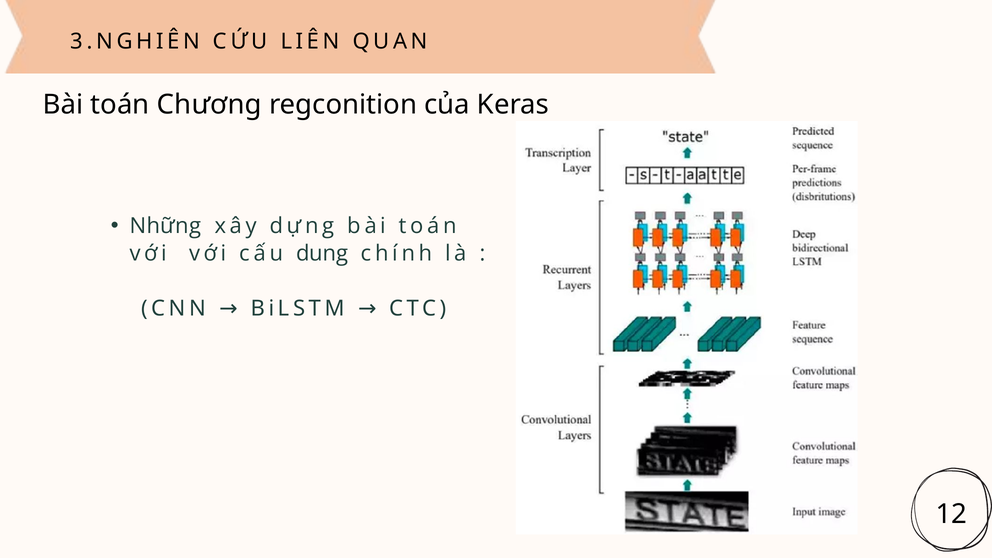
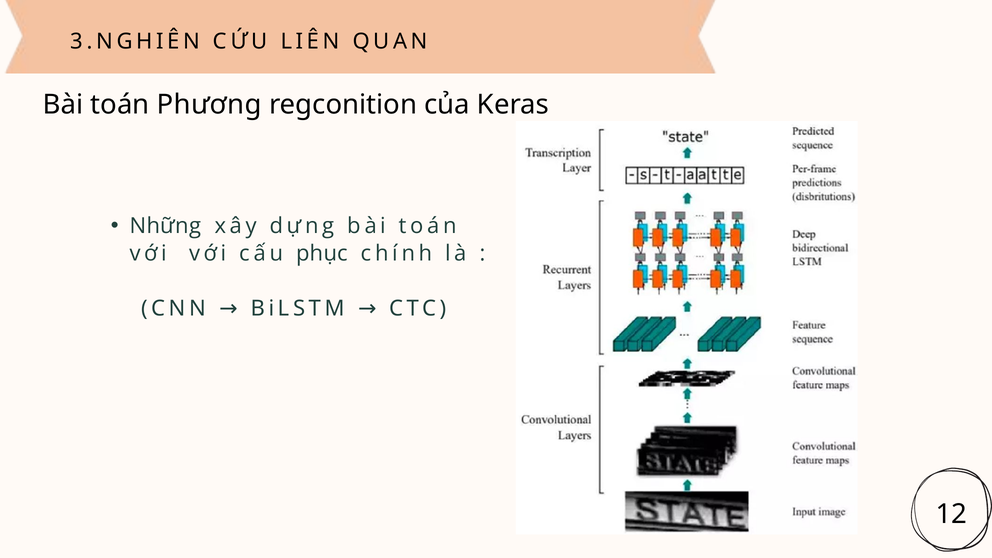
Chương: Chương -> Phương (209, 105)
dung: dung -> phục (322, 253)
